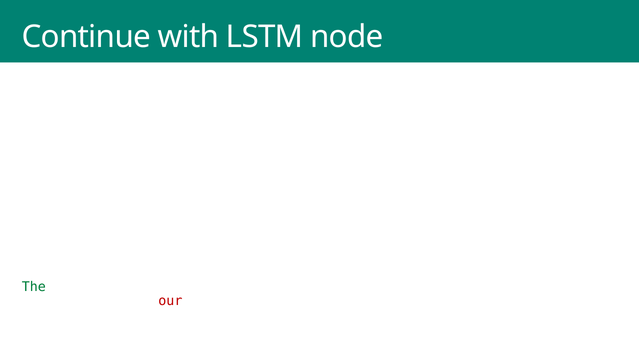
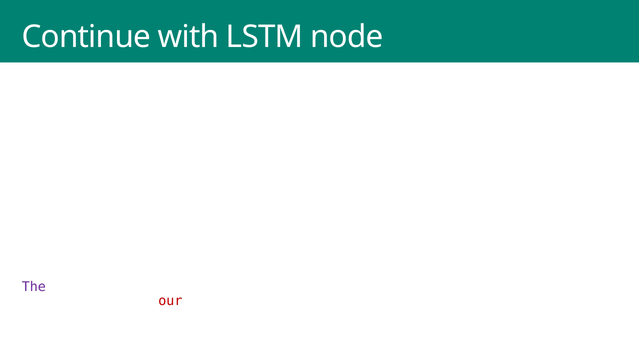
The colour: green -> purple (34, 286)
